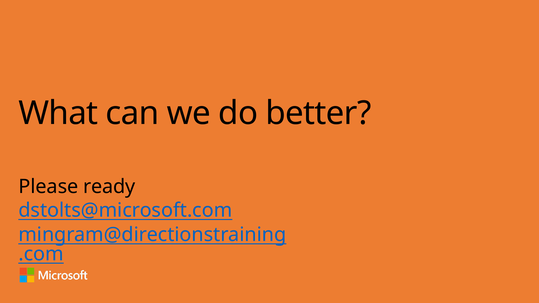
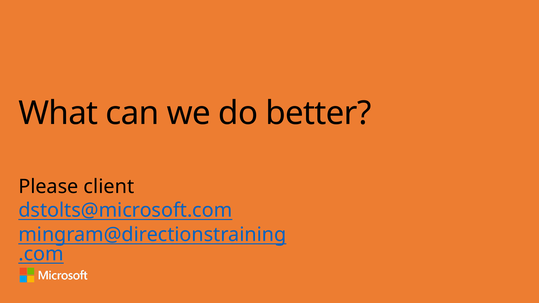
ready: ready -> client (109, 187)
